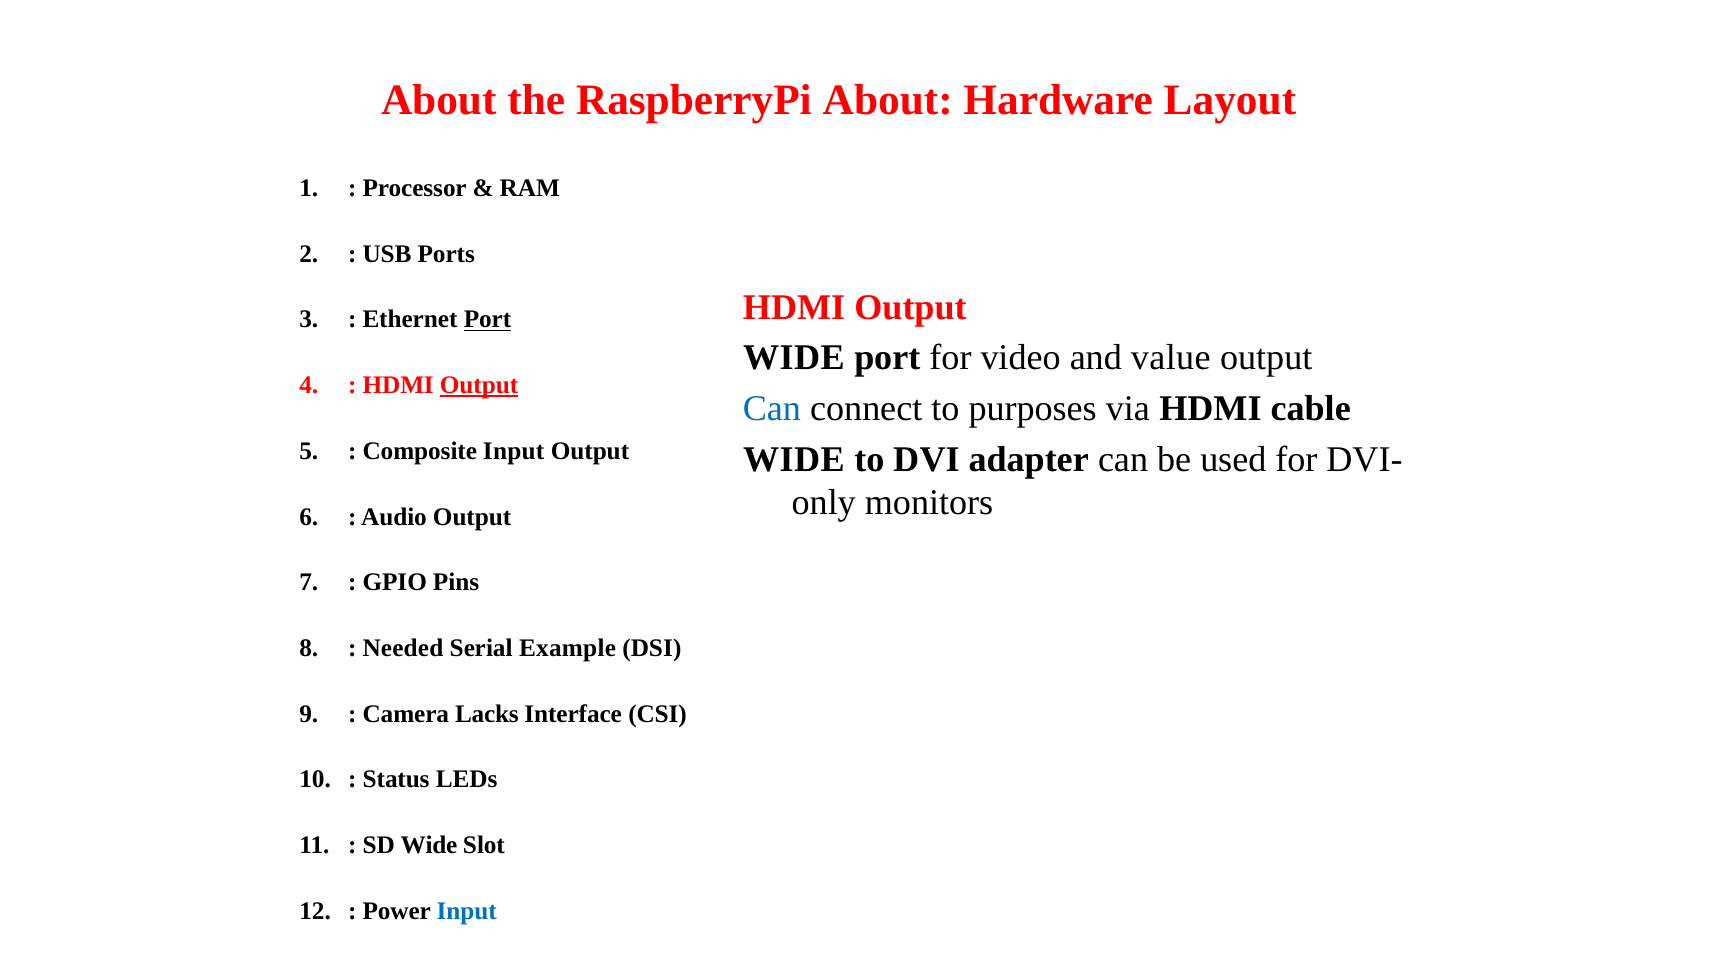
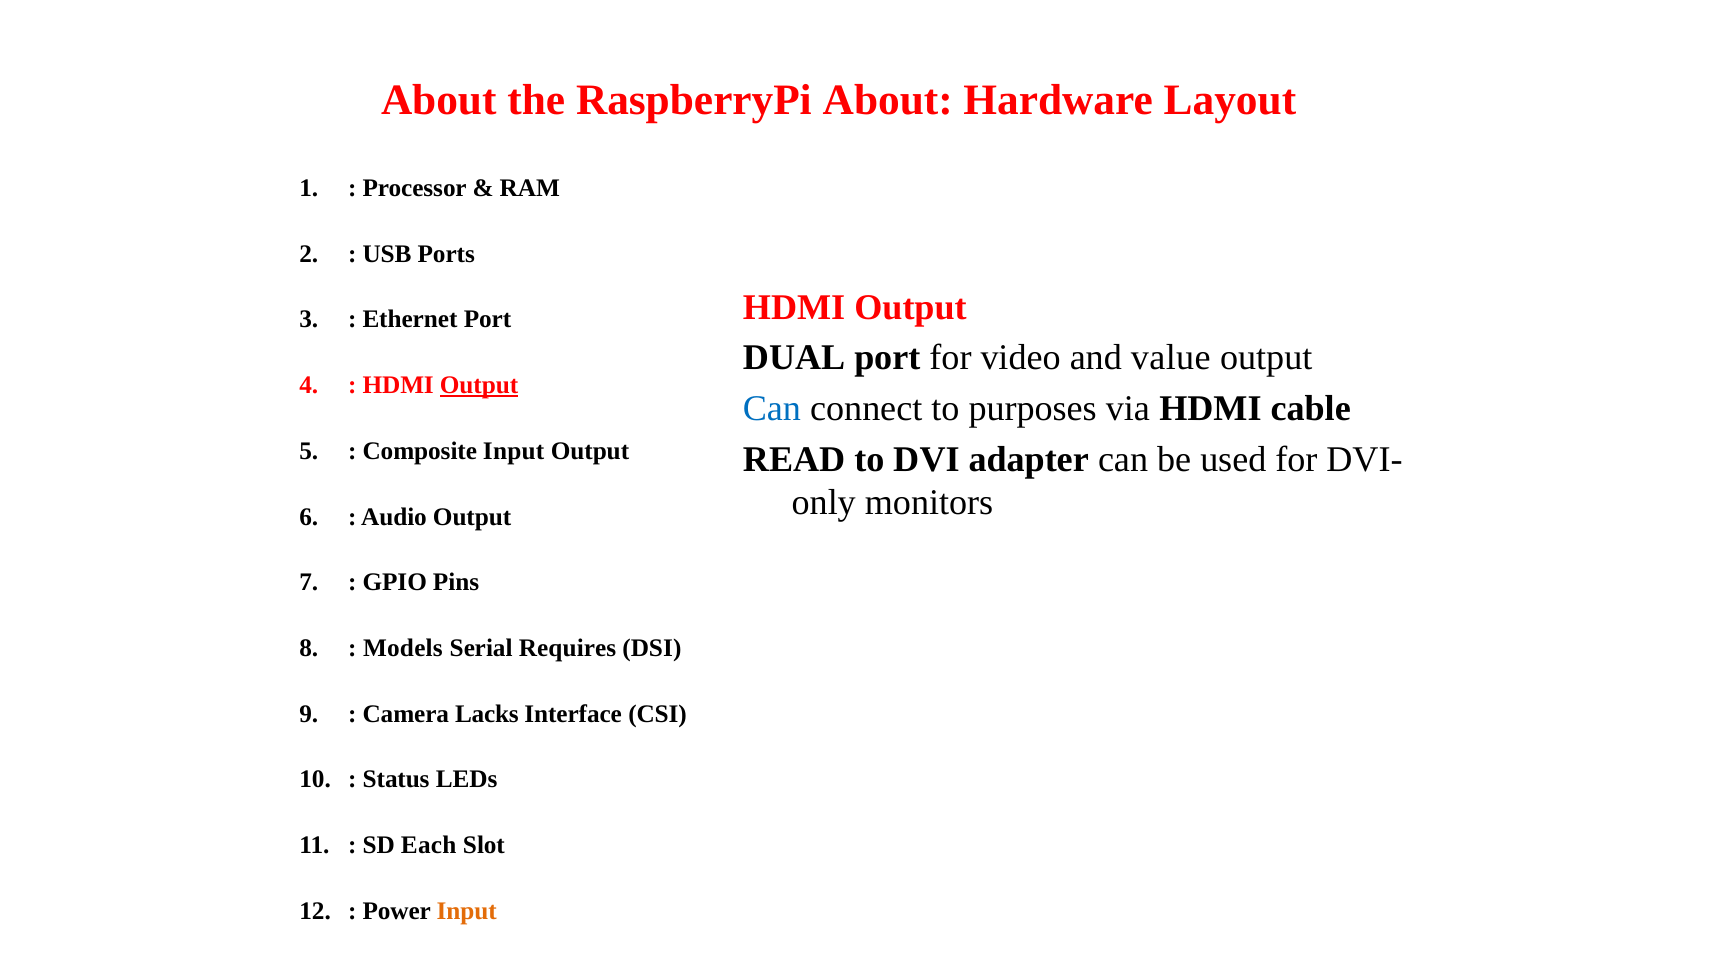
Port underline: present -> none (488, 320)
WIDE: WIDE -> DUAL (794, 358)
WIDE: WIDE -> READ (794, 459)
Needed: Needed -> Models (403, 648)
Example: Example -> Requires (568, 648)
SD Wide: Wide -> Each (429, 845)
Input colour: blue -> orange (467, 911)
